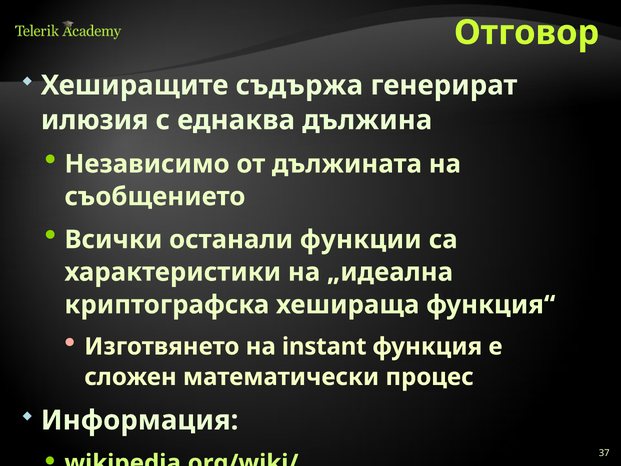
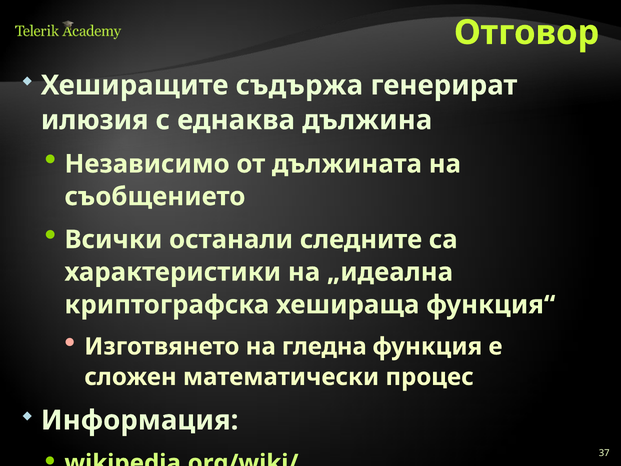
функции: функции -> следните (361, 239)
instant: instant -> гледна (324, 346)
